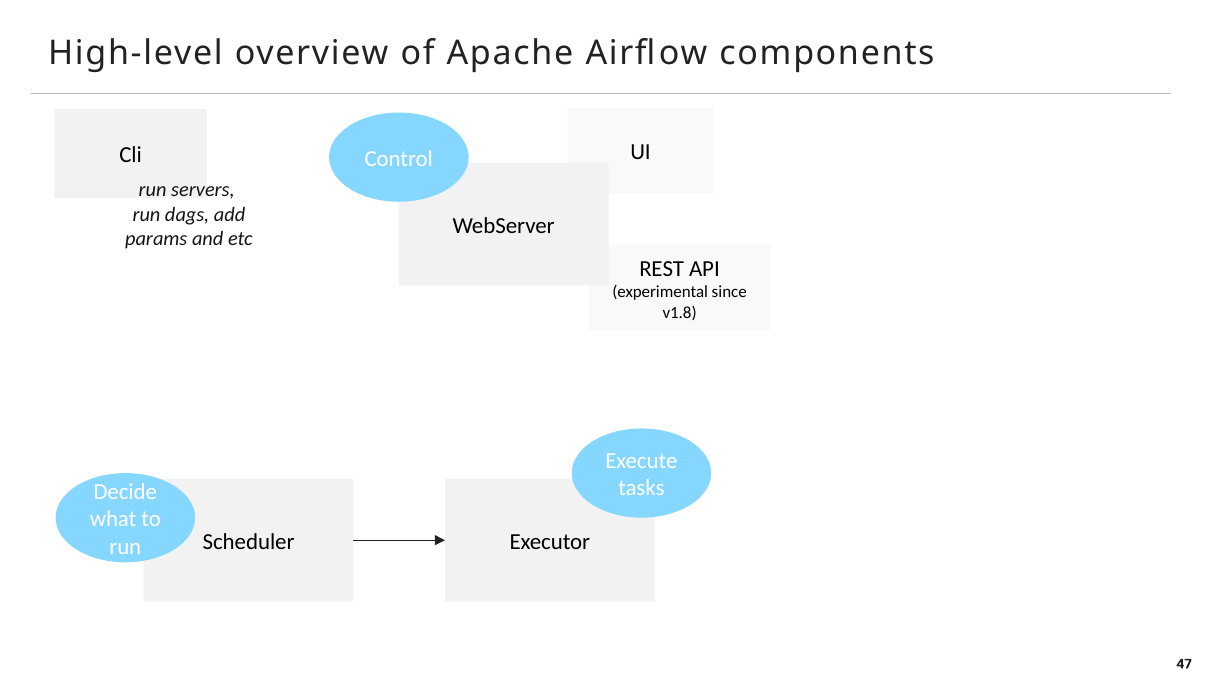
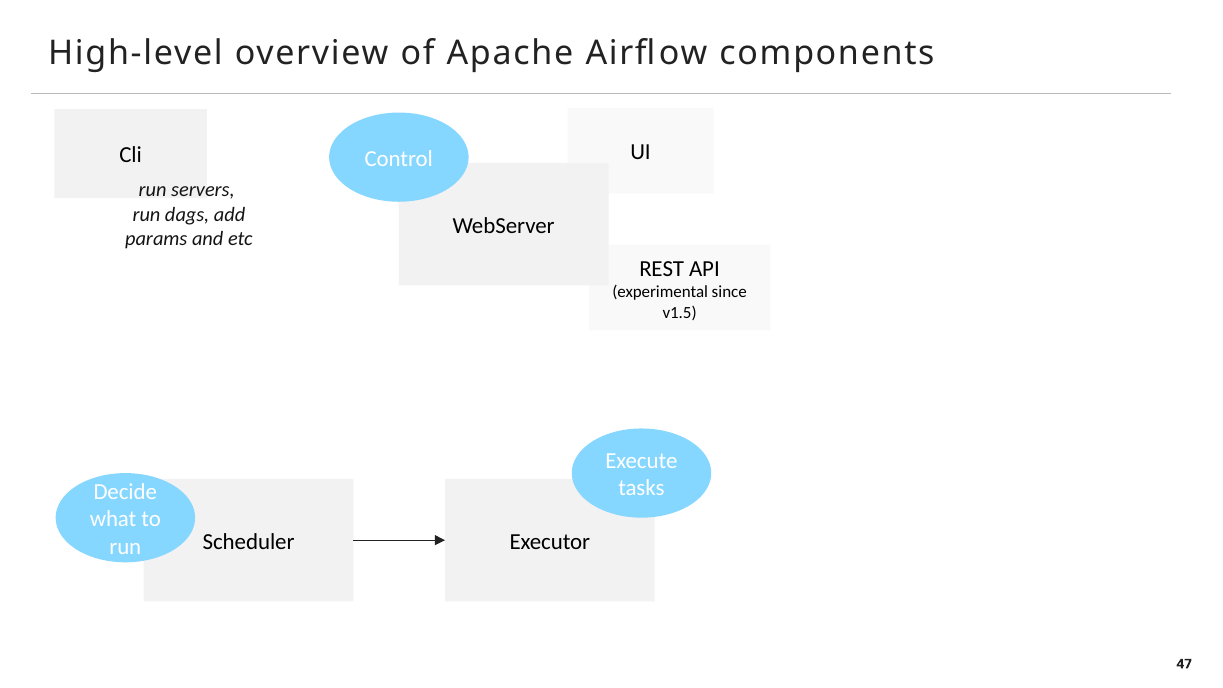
v1.8: v1.8 -> v1.5 (680, 312)
